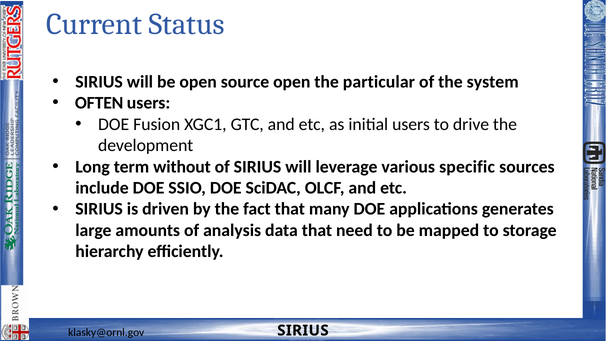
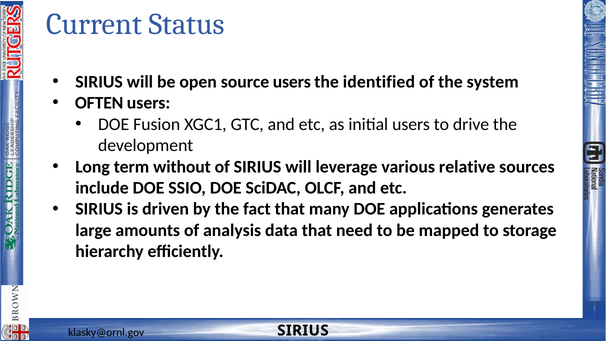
source open: open -> users (292, 82)
particular: particular -> identified (379, 82)
specific: specific -> relative (467, 167)
